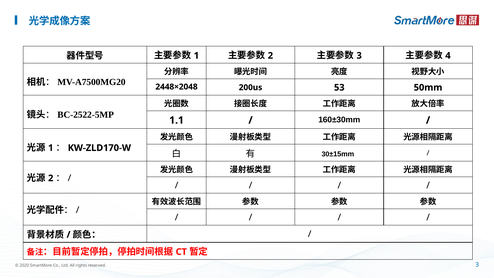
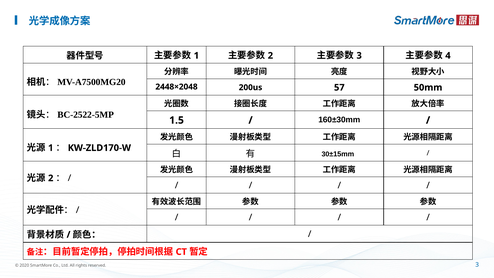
53: 53 -> 57 (339, 87)
1.1: 1.1 -> 1.5 (177, 120)
